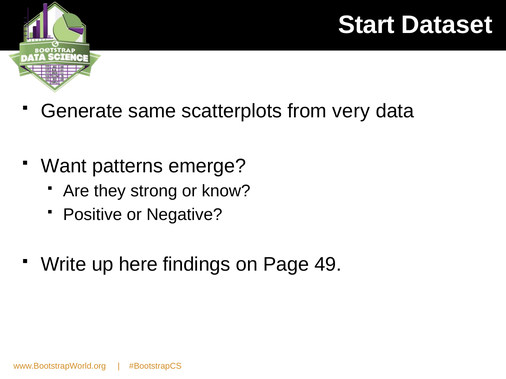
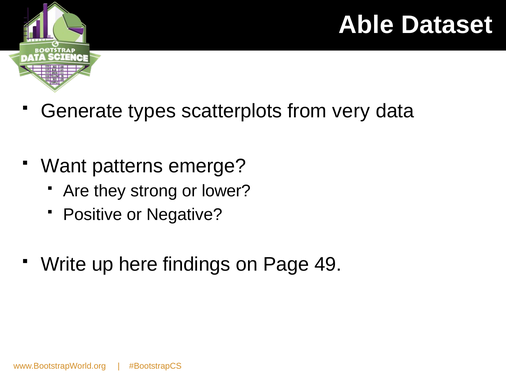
Start: Start -> Able (366, 25)
same: same -> types (152, 111)
know: know -> lower (226, 191)
